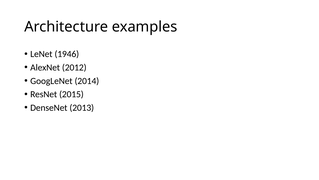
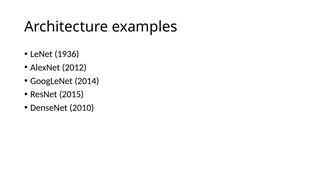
1946: 1946 -> 1936 (67, 54)
2013: 2013 -> 2010 (82, 107)
